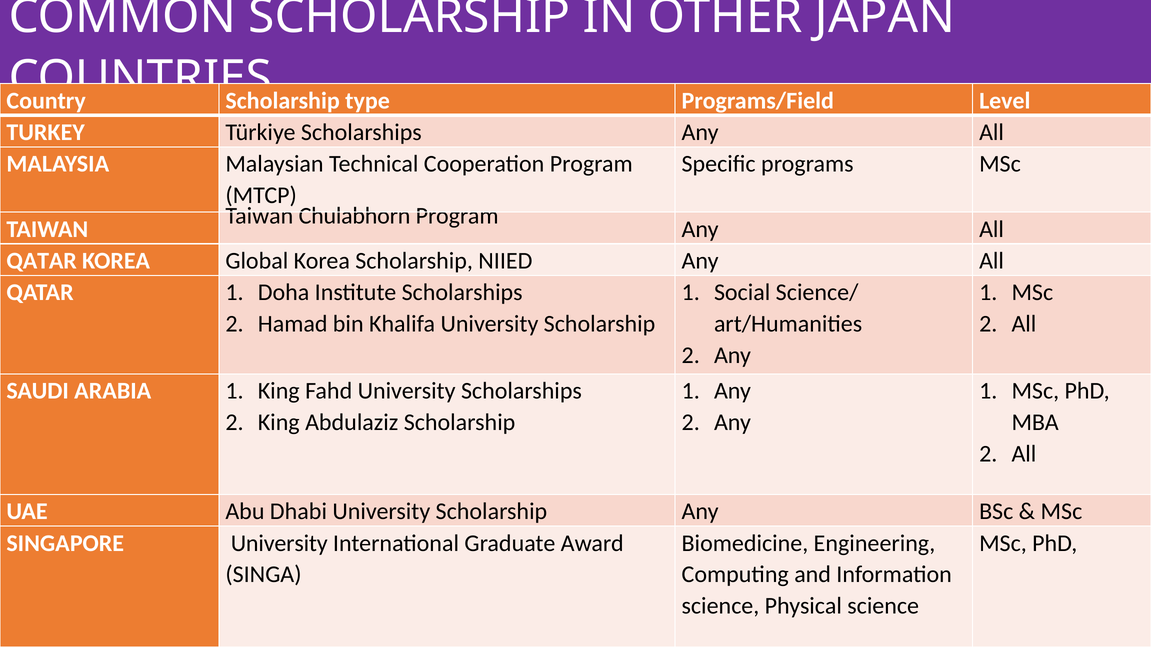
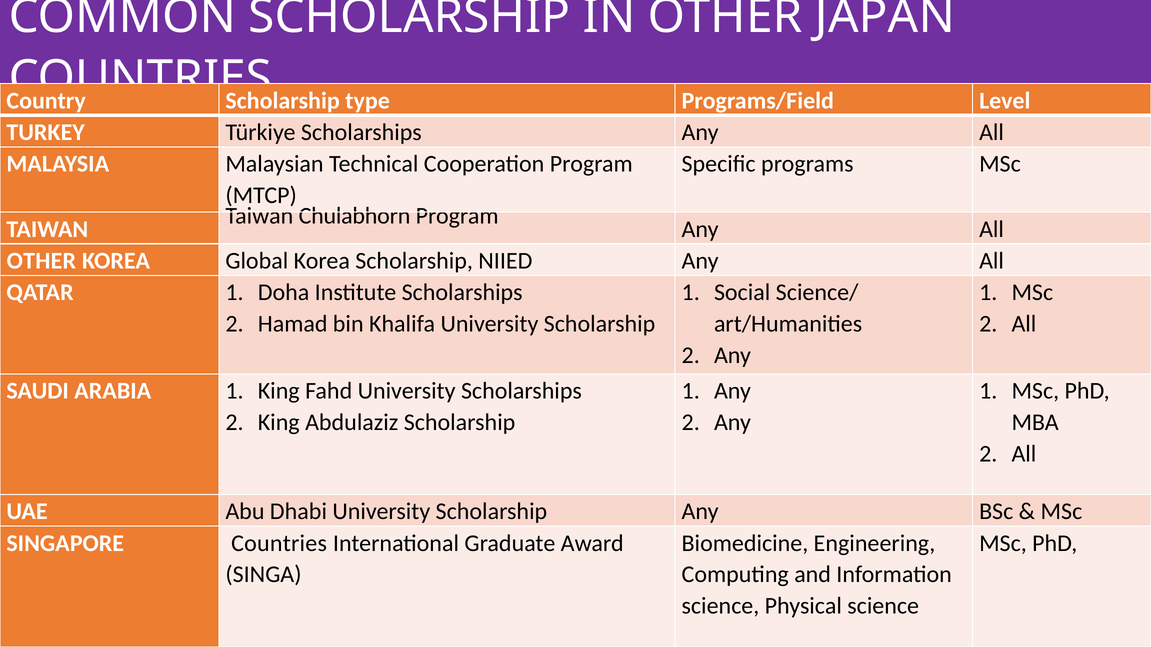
QATAR: QATAR -> OTHER (41, 261)
SINGAPORE University: University -> Countries (279, 543)
